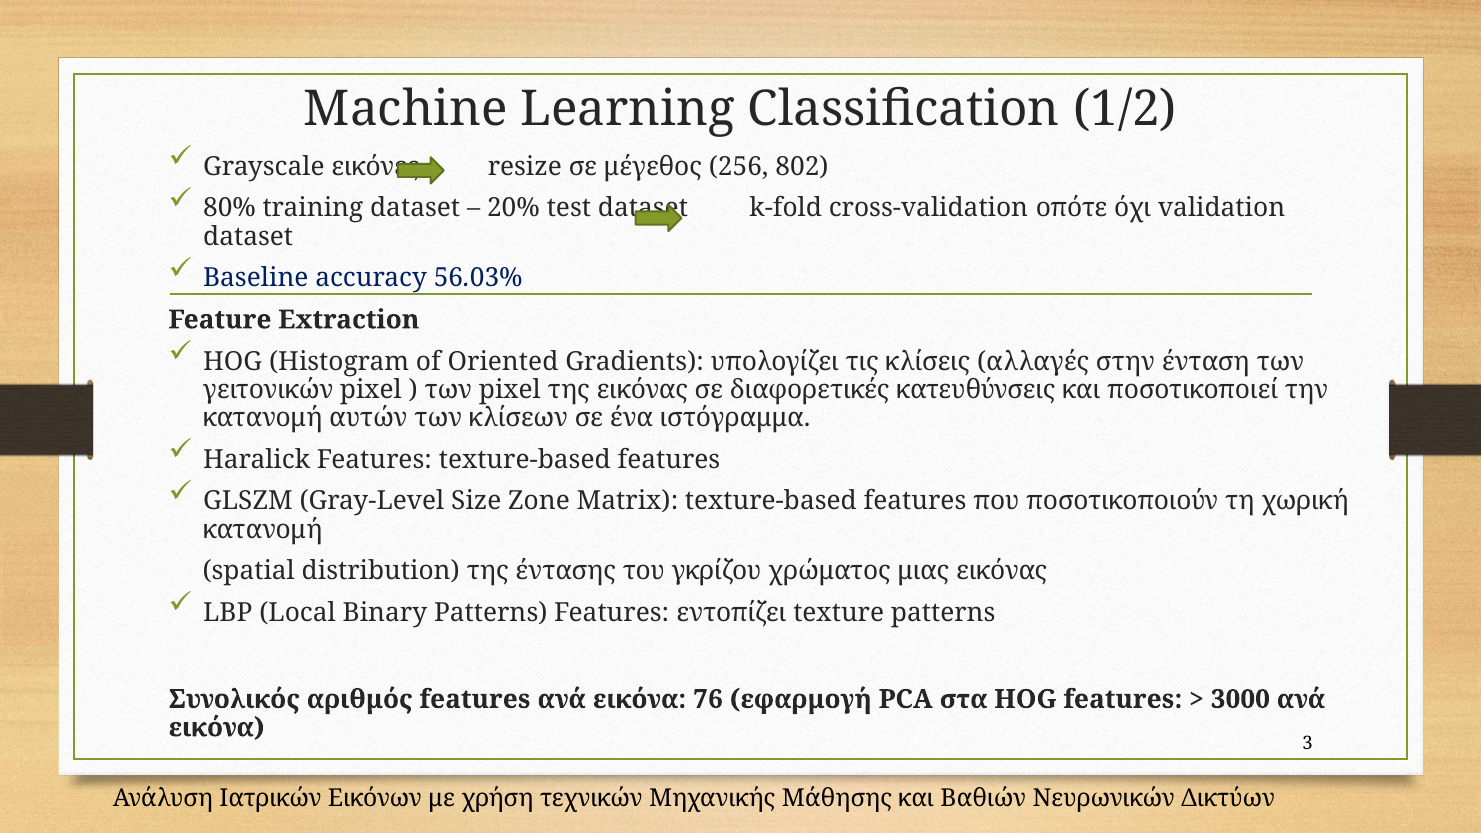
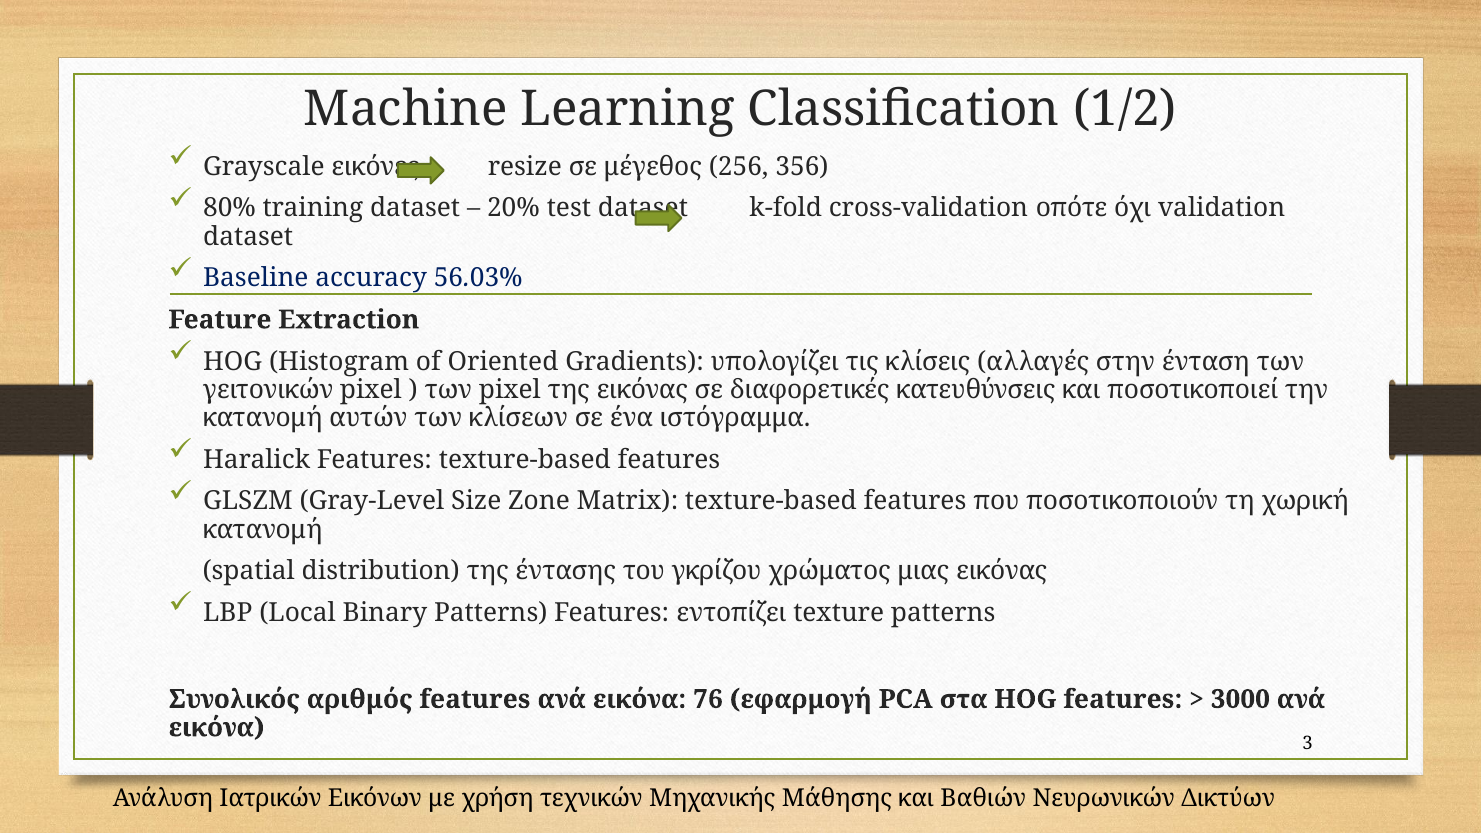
802: 802 -> 356 (802, 167)
